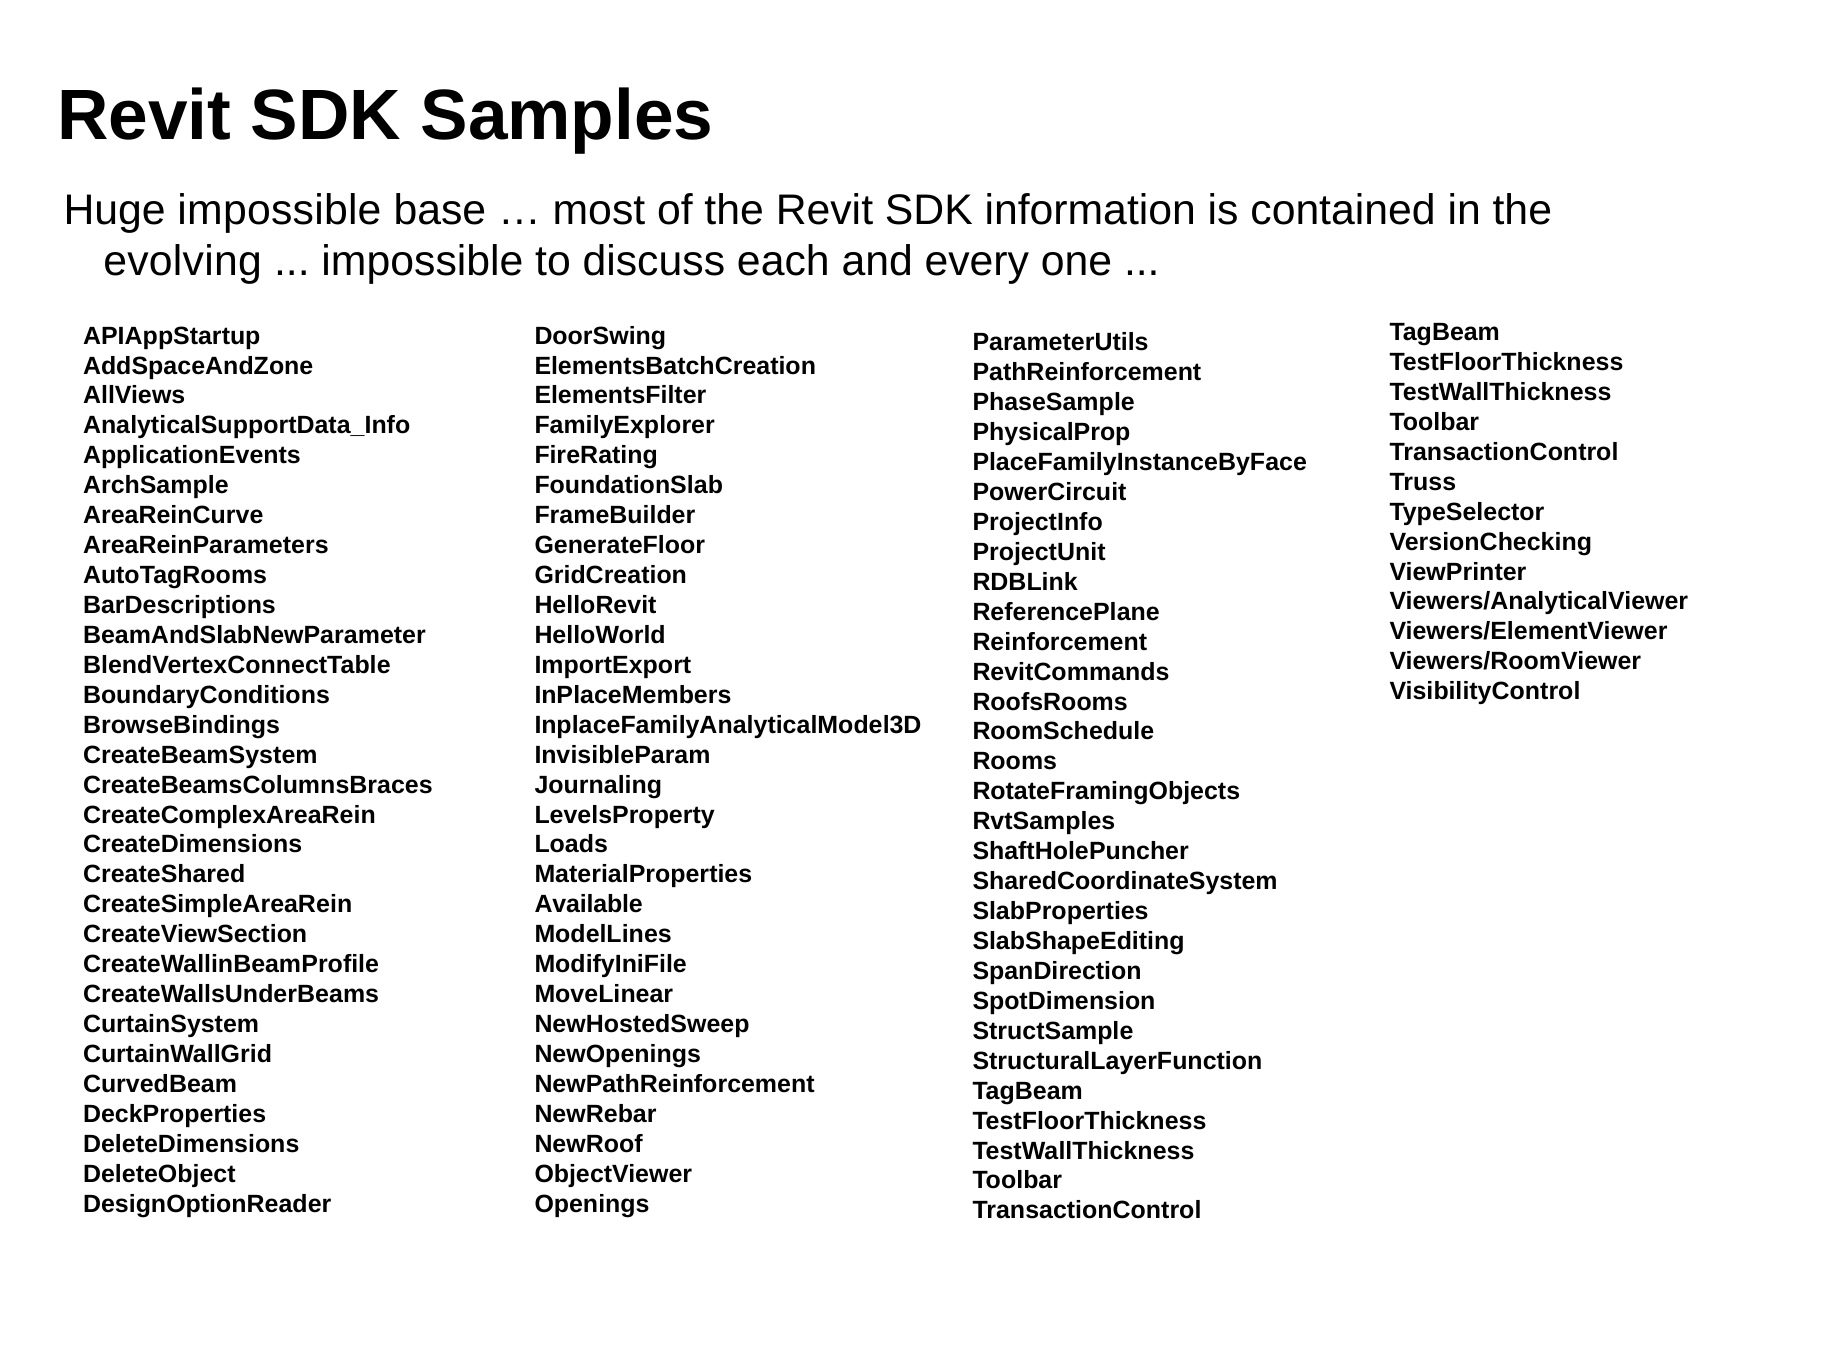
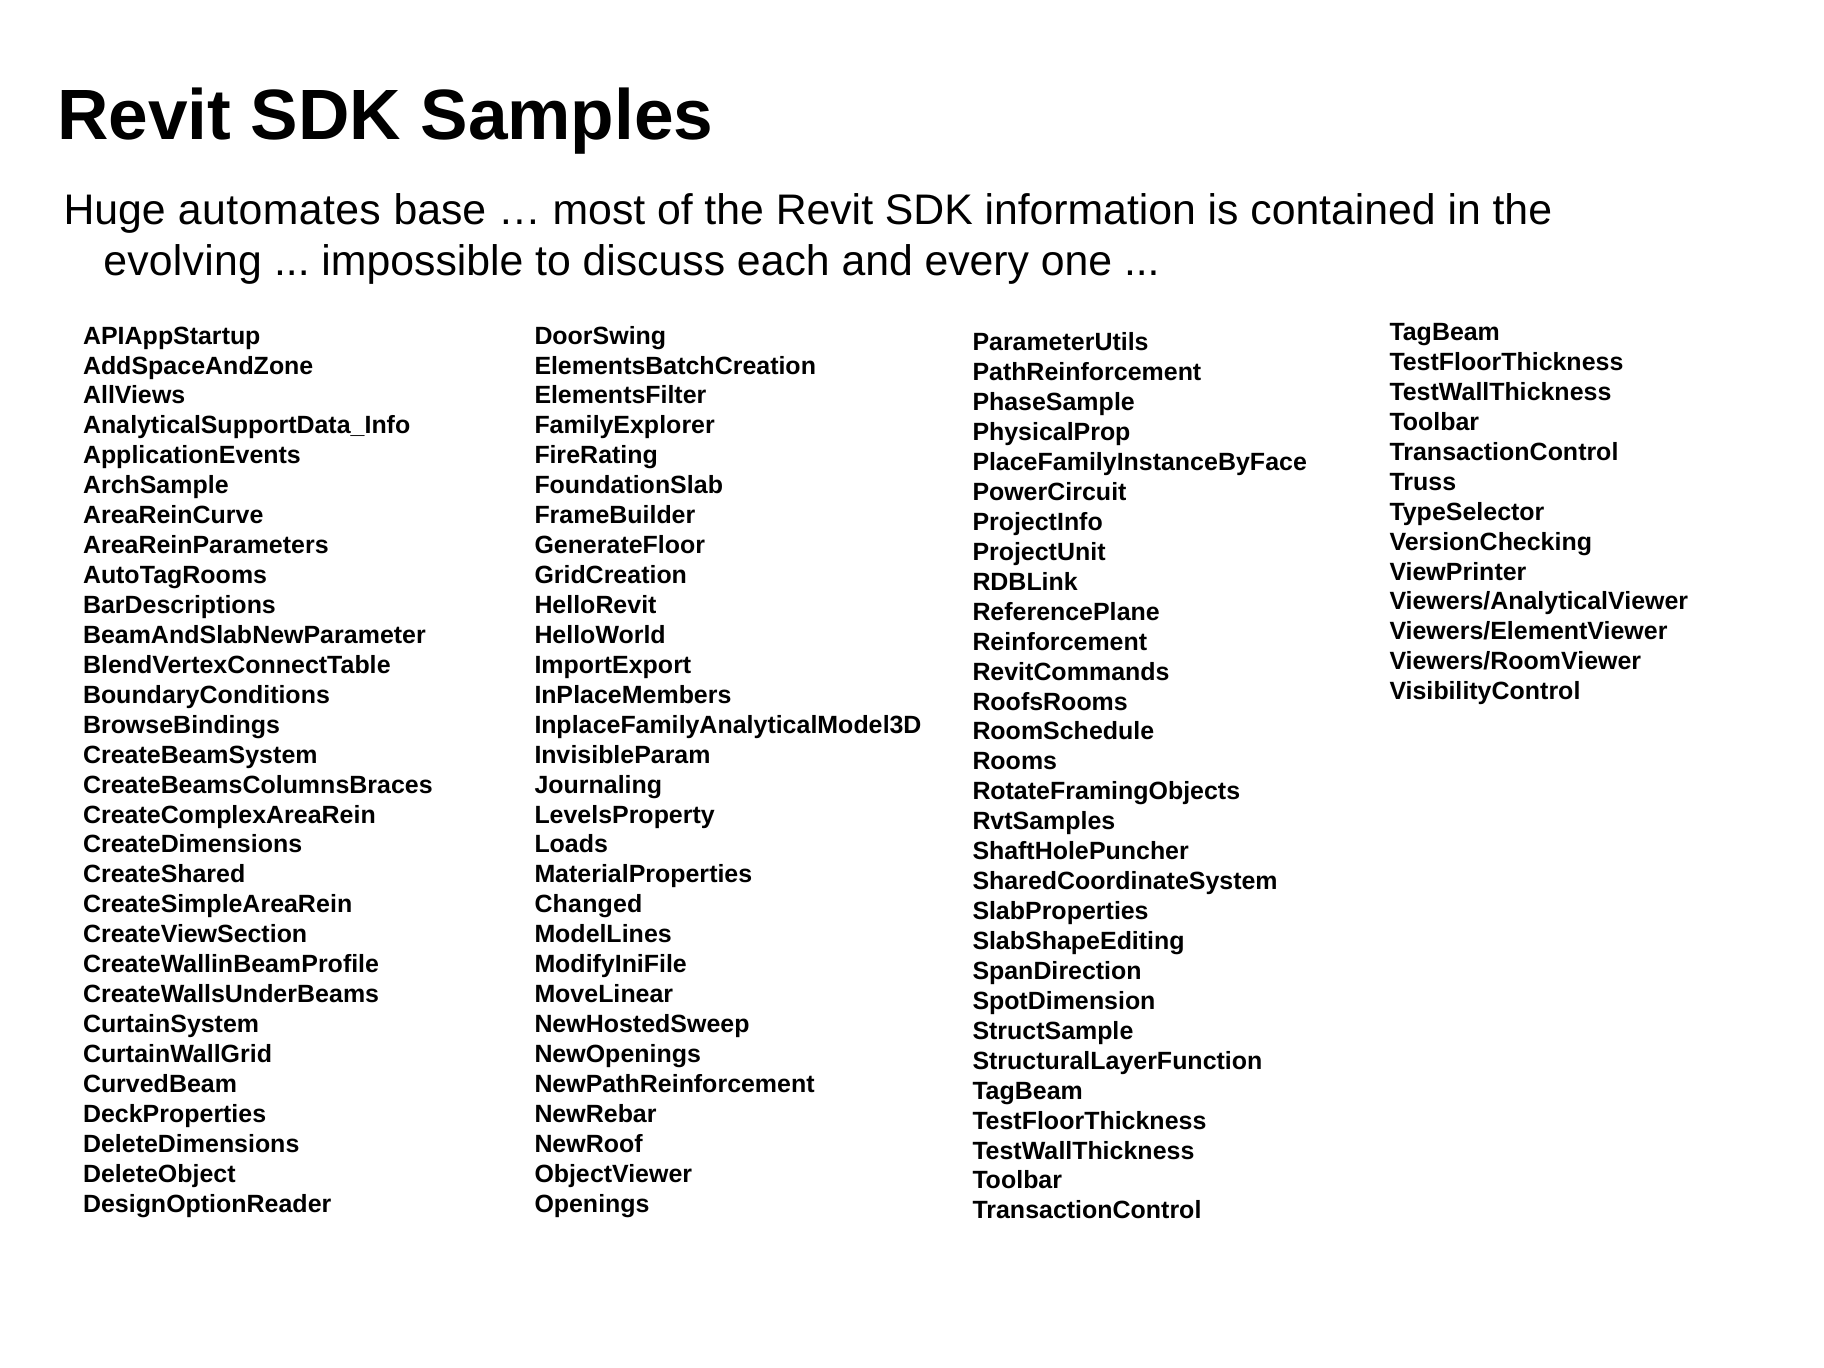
Huge impossible: impossible -> automates (279, 210)
Available: Available -> Changed (588, 904)
